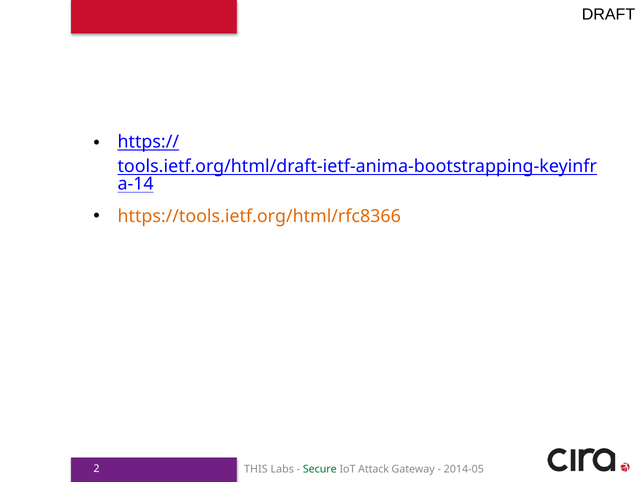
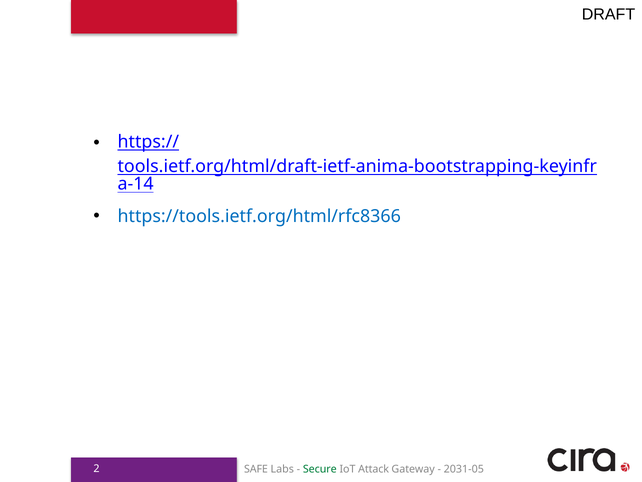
https://tools.ietf.org/html/rfc8366 colour: orange -> blue (259, 216)
THIS: THIS -> SAFE (256, 469)
2014-05: 2014-05 -> 2031-05 (464, 469)
